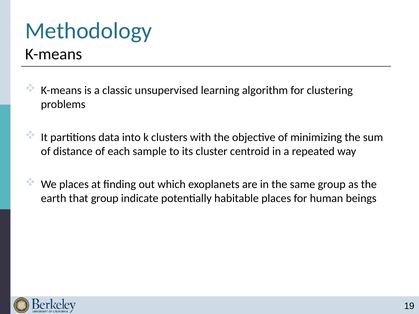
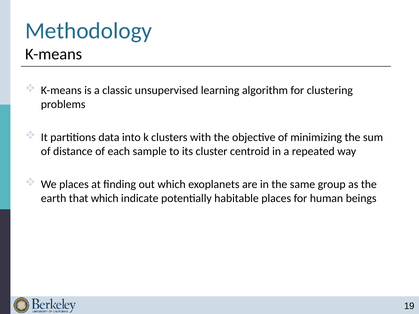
that group: group -> which (105, 198)
